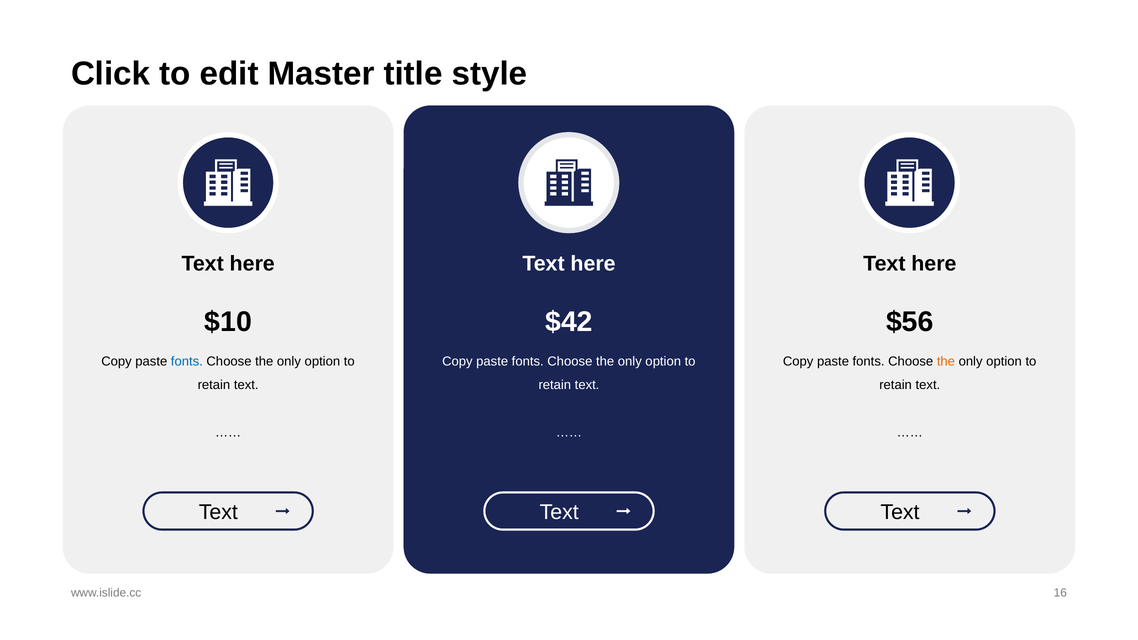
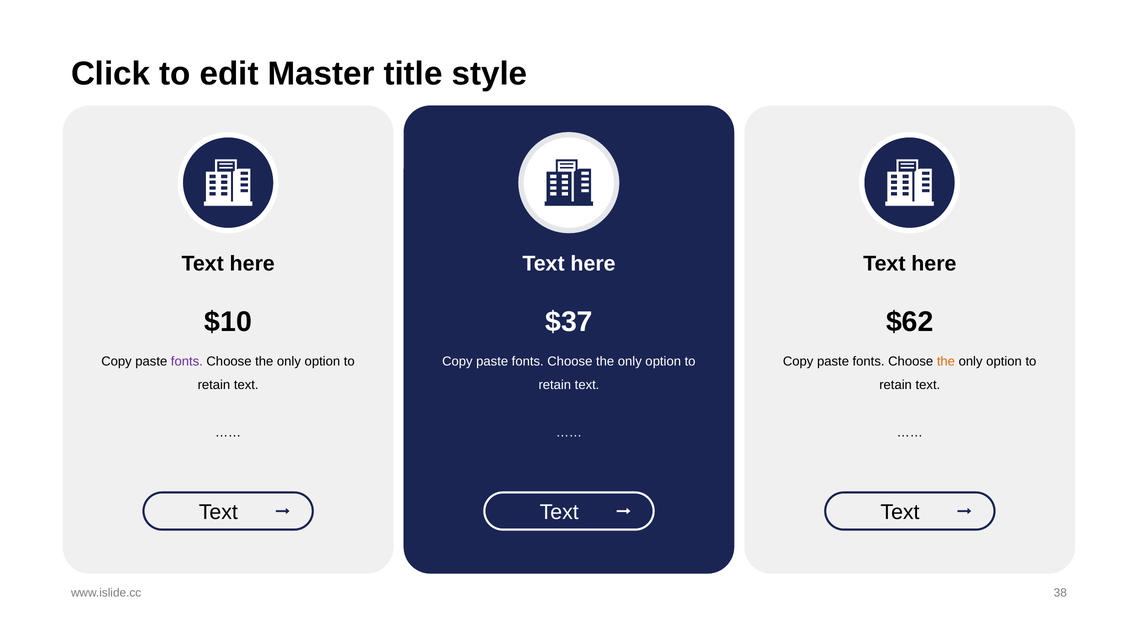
$42: $42 -> $37 (569, 322)
$56: $56 -> $62 (910, 322)
fonts colour: blue -> purple (187, 362)
16: 16 -> 38 (1060, 593)
